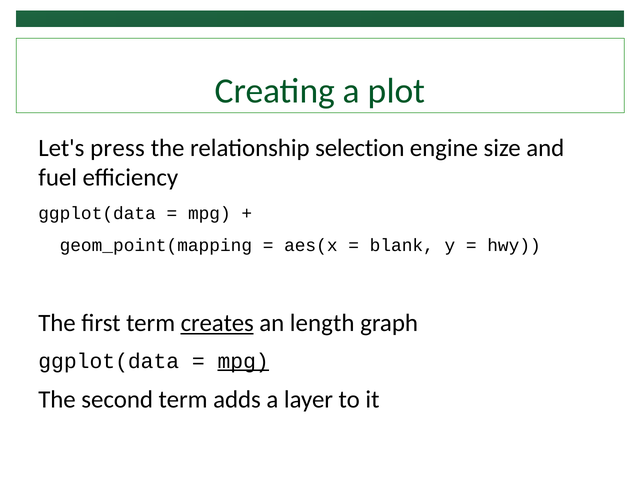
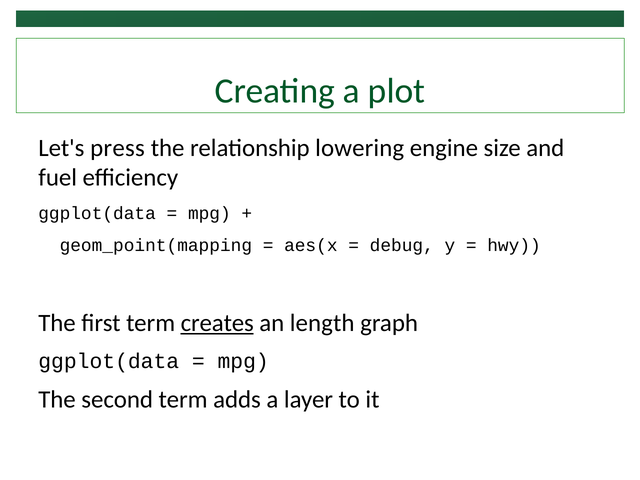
selection: selection -> lowering (360, 148)
blank: blank -> debug (402, 246)
mpg underline: present -> none (243, 361)
